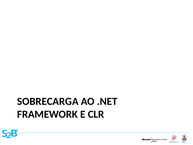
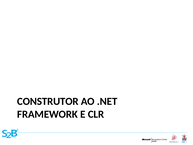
SOBRECARGA: SOBRECARGA -> CONSTRUTOR (48, 101)
